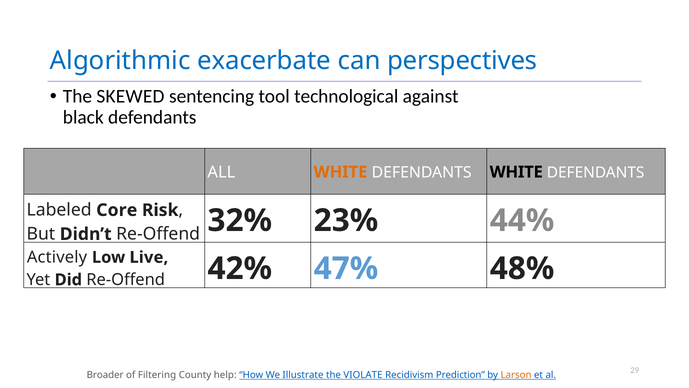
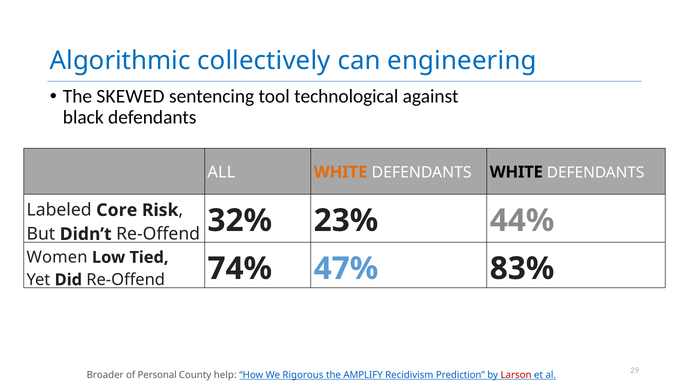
exacerbate: exacerbate -> collectively (264, 61)
perspectives: perspectives -> engineering (462, 61)
Actively: Actively -> Women (57, 257)
Live: Live -> Tied (149, 257)
42%: 42% -> 74% (240, 268)
48%: 48% -> 83% (522, 268)
Filtering: Filtering -> Personal (157, 374)
Illustrate: Illustrate -> Rigorous (303, 374)
VIOLATE: VIOLATE -> AMPLIFY (363, 374)
Larson colour: orange -> red (516, 374)
